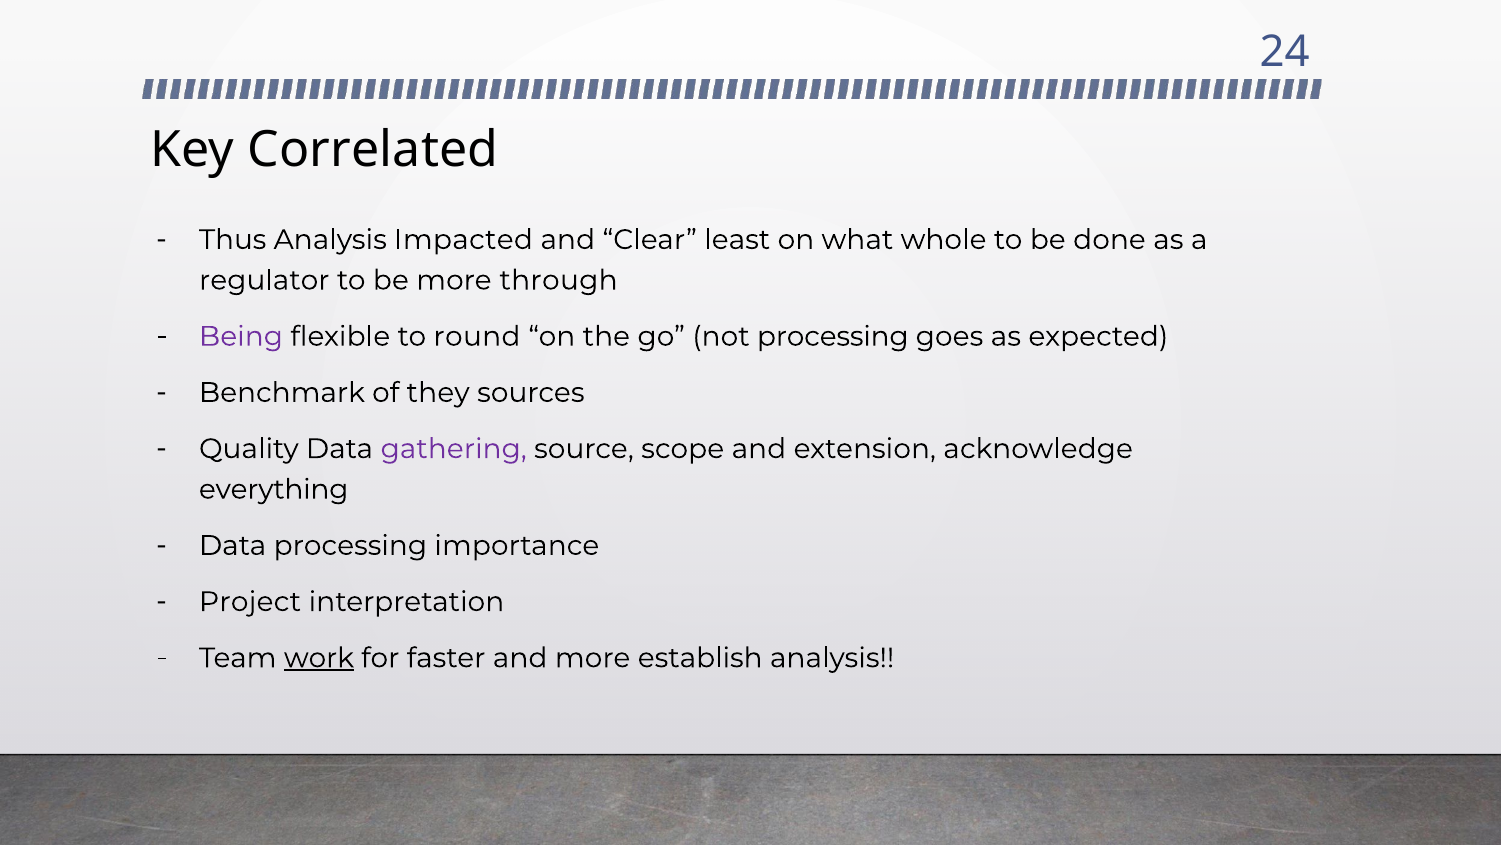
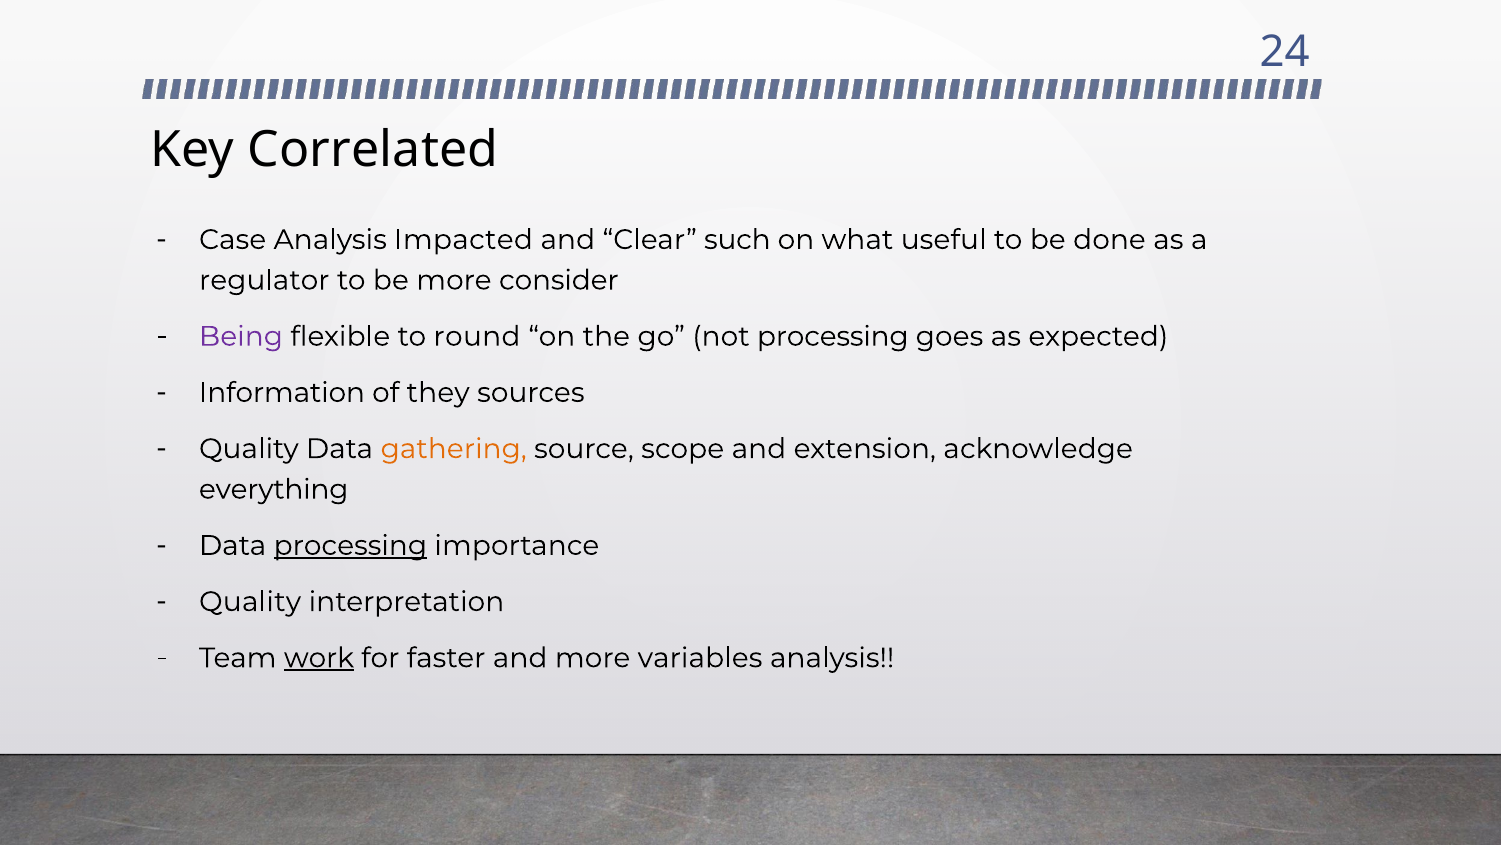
Thus: Thus -> Case (233, 239)
least: least -> such (737, 239)
whole: whole -> useful (944, 239)
through: through -> consider (559, 280)
Benchmark: Benchmark -> Information (282, 392)
gathering colour: purple -> orange (454, 448)
processing underline: none -> present (350, 545)
Project: Project -> Quality (250, 601)
establish: establish -> variables (700, 657)
